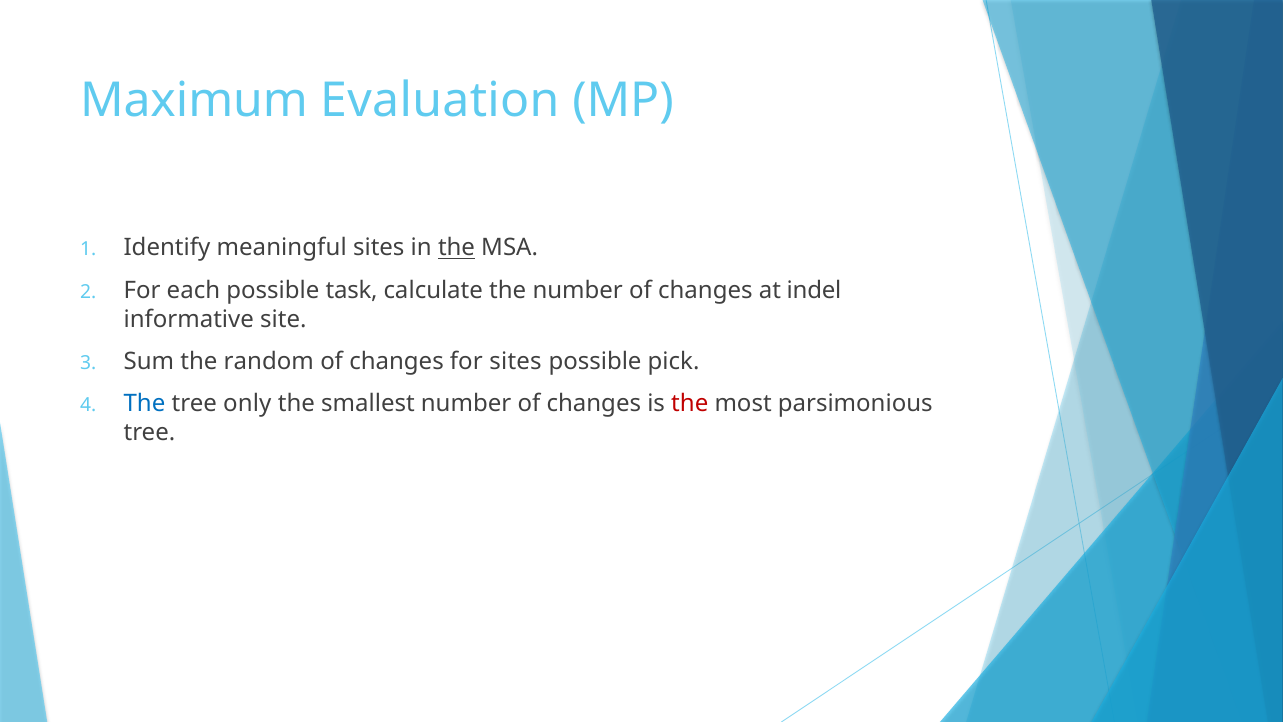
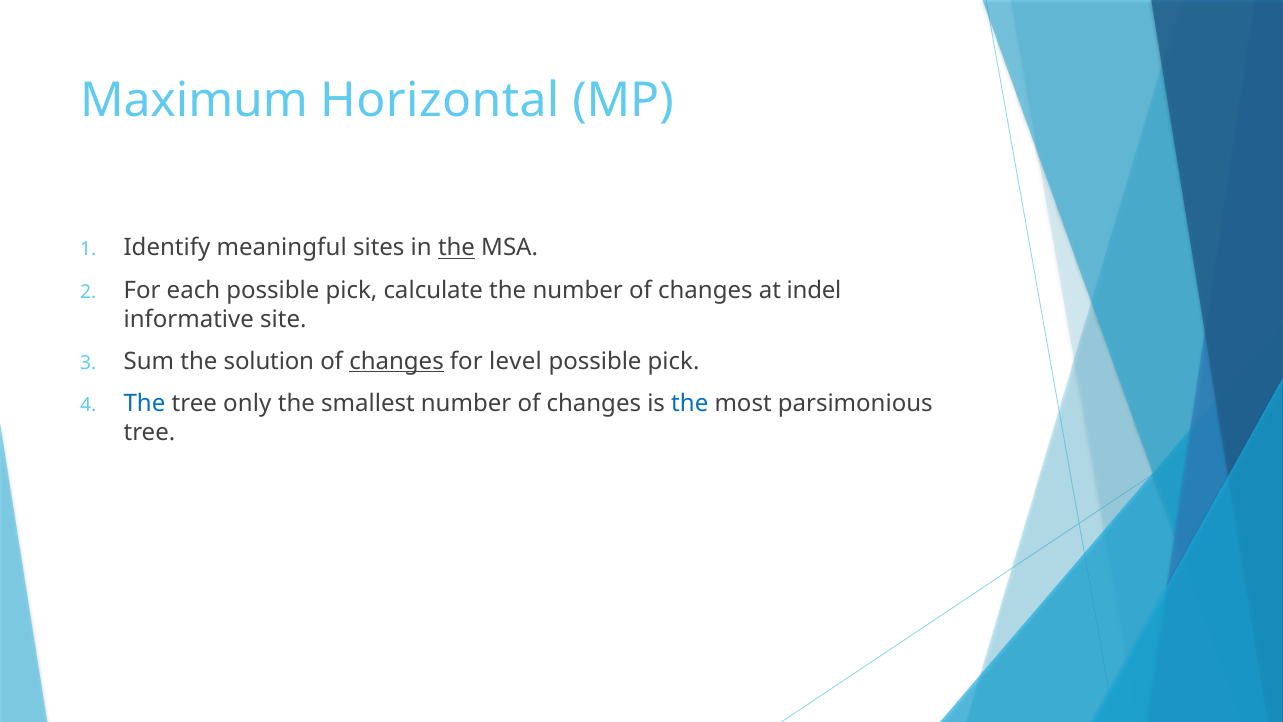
Evaluation: Evaluation -> Horizontal (440, 101)
each possible task: task -> pick (351, 290)
random: random -> solution (269, 361)
changes underline: none -> present (397, 361)
for sites: sites -> level (516, 361)
the colour: red -> blue (690, 404)
